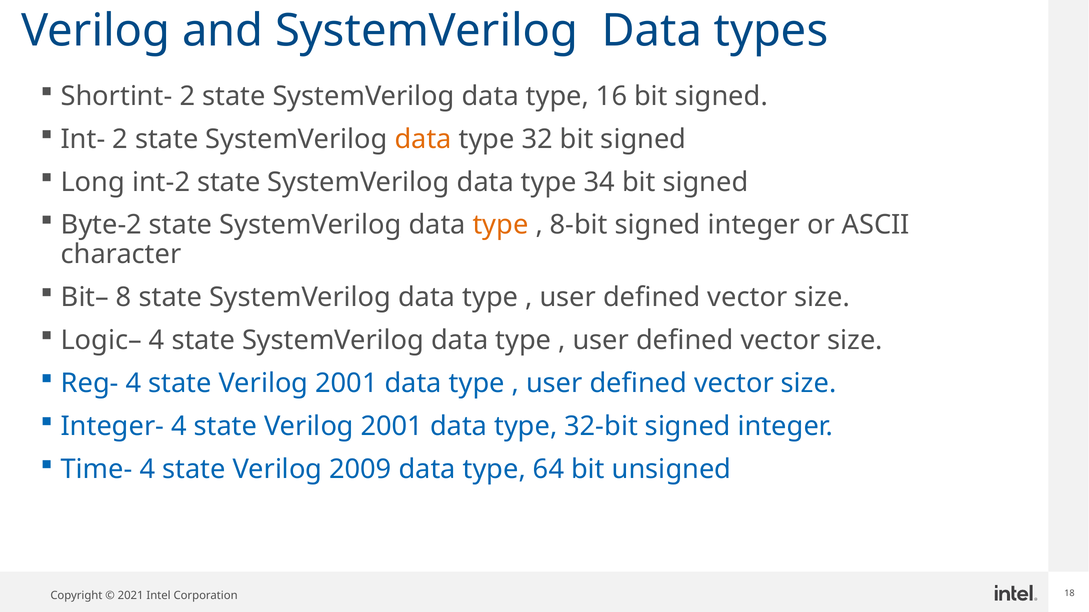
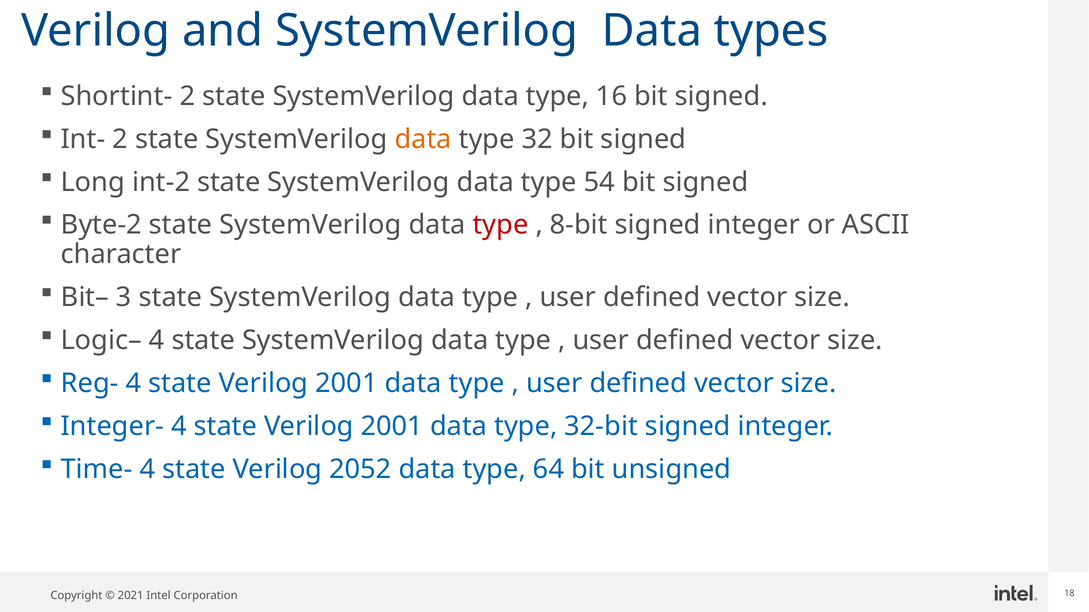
34: 34 -> 54 (599, 182)
type colour: orange -> red (501, 225)
8: 8 -> 3 (124, 298)
2009: 2009 -> 2052 (360, 470)
